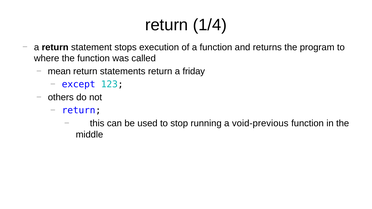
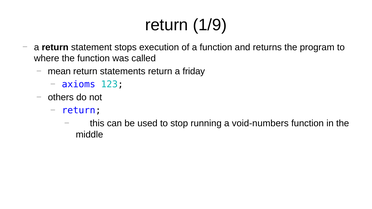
1/4: 1/4 -> 1/9 (210, 25)
except: except -> axioms (79, 84)
void-previous: void-previous -> void-numbers (260, 124)
